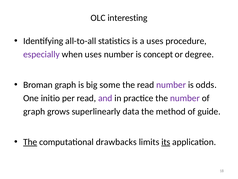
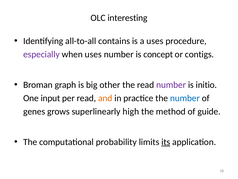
statistics: statistics -> contains (114, 41)
degree: degree -> contigs (199, 54)
some: some -> other (110, 85)
odds: odds -> initio (206, 85)
initio: initio -> input (50, 98)
and colour: purple -> orange (105, 98)
number colour: purple -> blue (185, 98)
graph: graph -> genes (34, 111)
data: data -> high (131, 111)
The underline: present -> none (30, 142)
drawbacks: drawbacks -> probability (116, 142)
